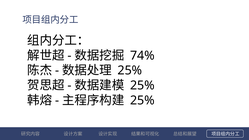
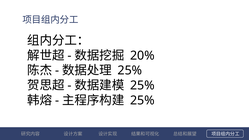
74%: 74% -> 20% (142, 56)
